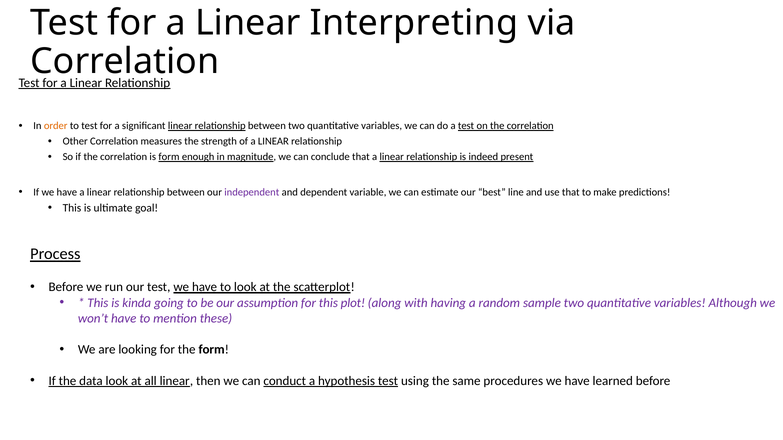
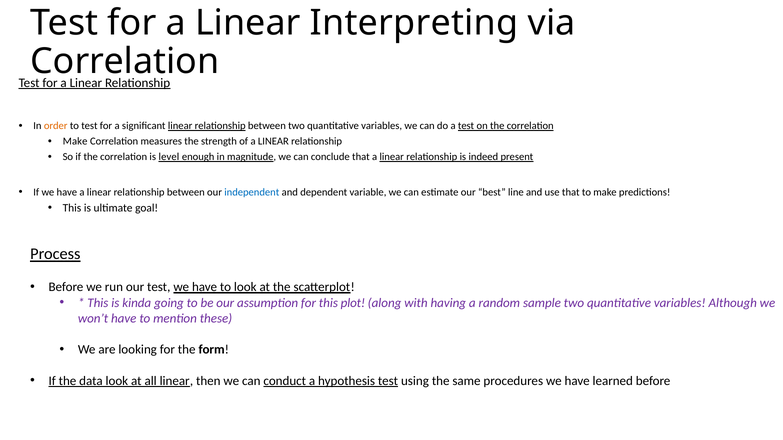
Other: Other -> Make (75, 142)
is form: form -> level (169, 157)
independent colour: purple -> blue (252, 192)
